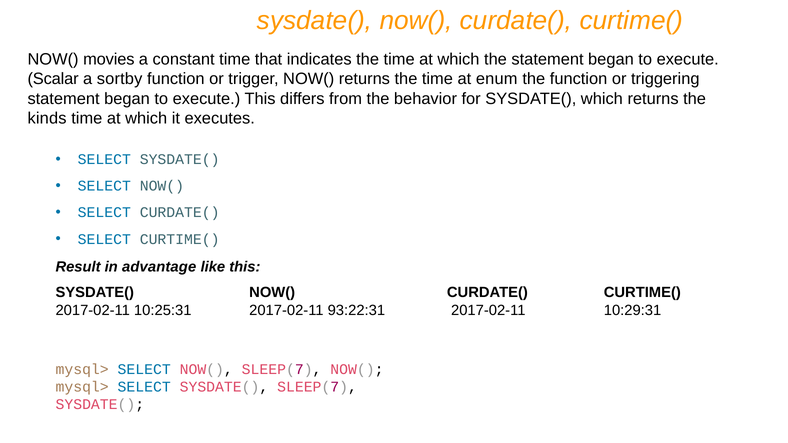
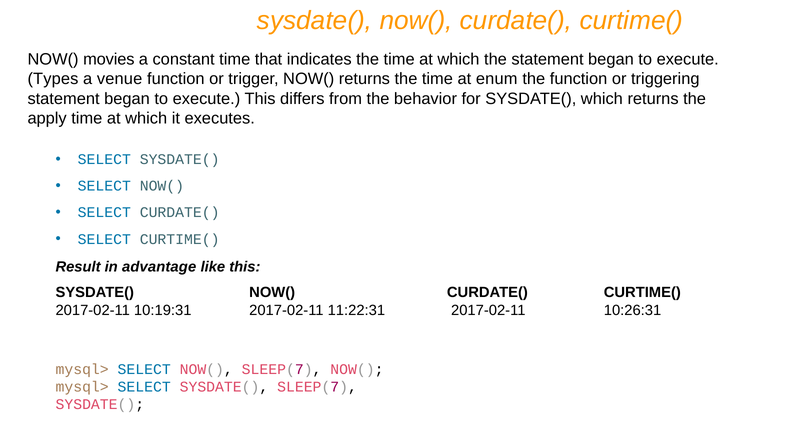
Scalar: Scalar -> Types (53, 79)
sortby: sortby -> venue (120, 79)
kinds: kinds -> apply (47, 118)
10:25:31: 10:25:31 -> 10:19:31 (163, 310)
93:22:31: 93:22:31 -> 11:22:31 (356, 310)
10:29:31: 10:29:31 -> 10:26:31 (633, 310)
